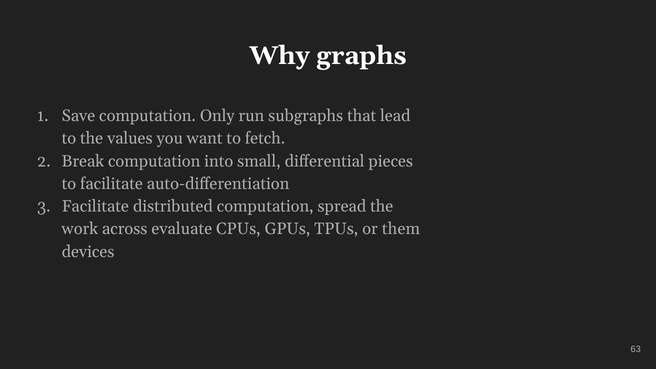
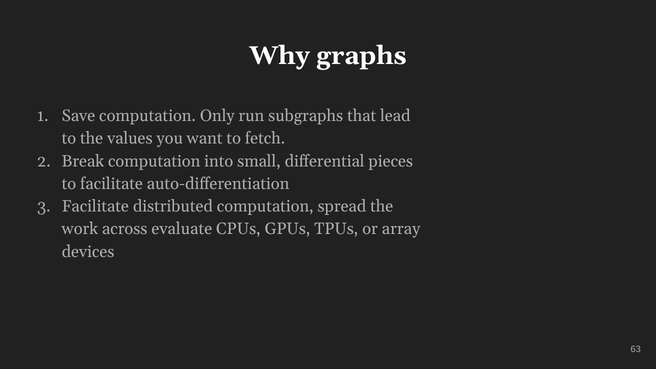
them: them -> array (401, 229)
